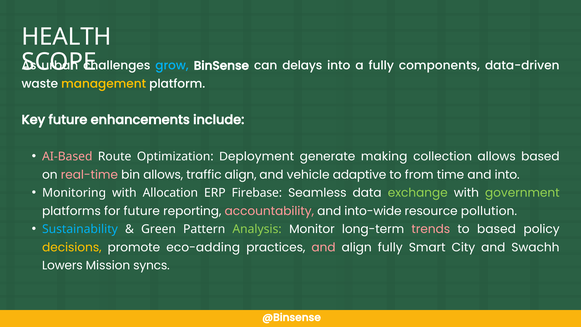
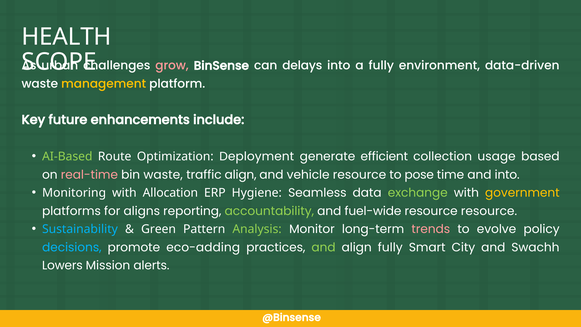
grow colour: light blue -> pink (172, 66)
components: components -> environment (439, 66)
AI-Based colour: pink -> light green (67, 156)
making: making -> efficient (384, 156)
collection allows: allows -> usage (497, 156)
bin allows: allows -> waste (163, 175)
vehicle adaptive: adaptive -> resource (359, 175)
from: from -> pose (419, 175)
Firebase: Firebase -> Hygiene (257, 193)
government colour: light green -> yellow (522, 193)
for future: future -> aligns (142, 211)
accountability colour: pink -> light green (269, 211)
into-wide: into-wide -> fuel-wide (373, 211)
resource pollution: pollution -> resource (489, 211)
to based: based -> evolve (497, 229)
decisions colour: yellow -> light blue (72, 247)
and colour: pink -> light green (324, 247)
syncs: syncs -> alerts (151, 265)
